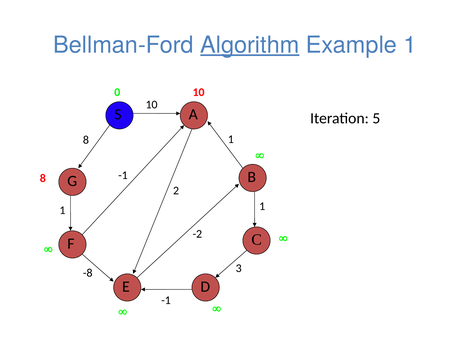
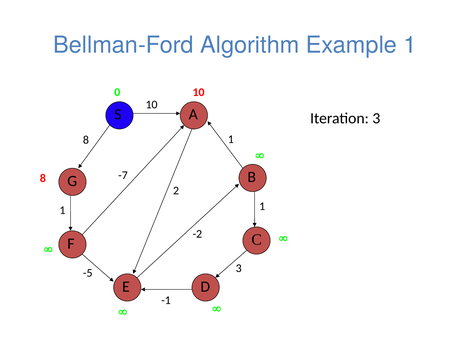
Algorithm underline: present -> none (250, 45)
Iteration 5: 5 -> 3 (376, 119)
-1: -1 -> -7 (123, 175)
-8: -8 -> -5 (88, 273)
